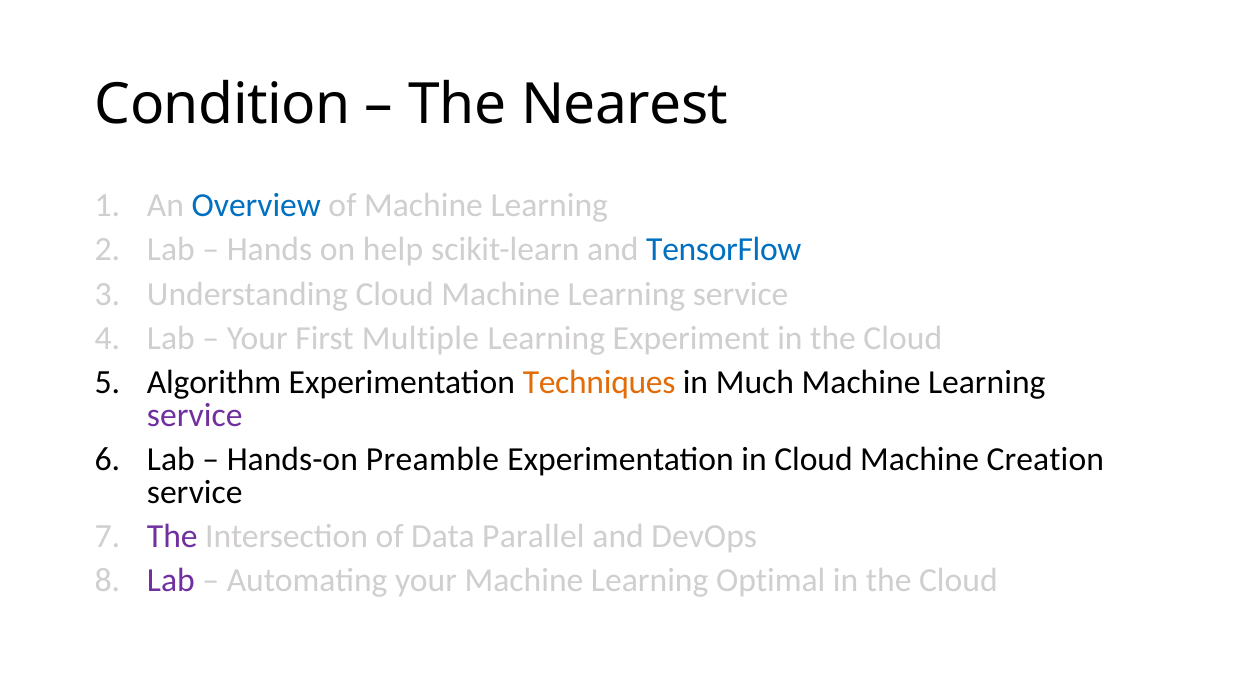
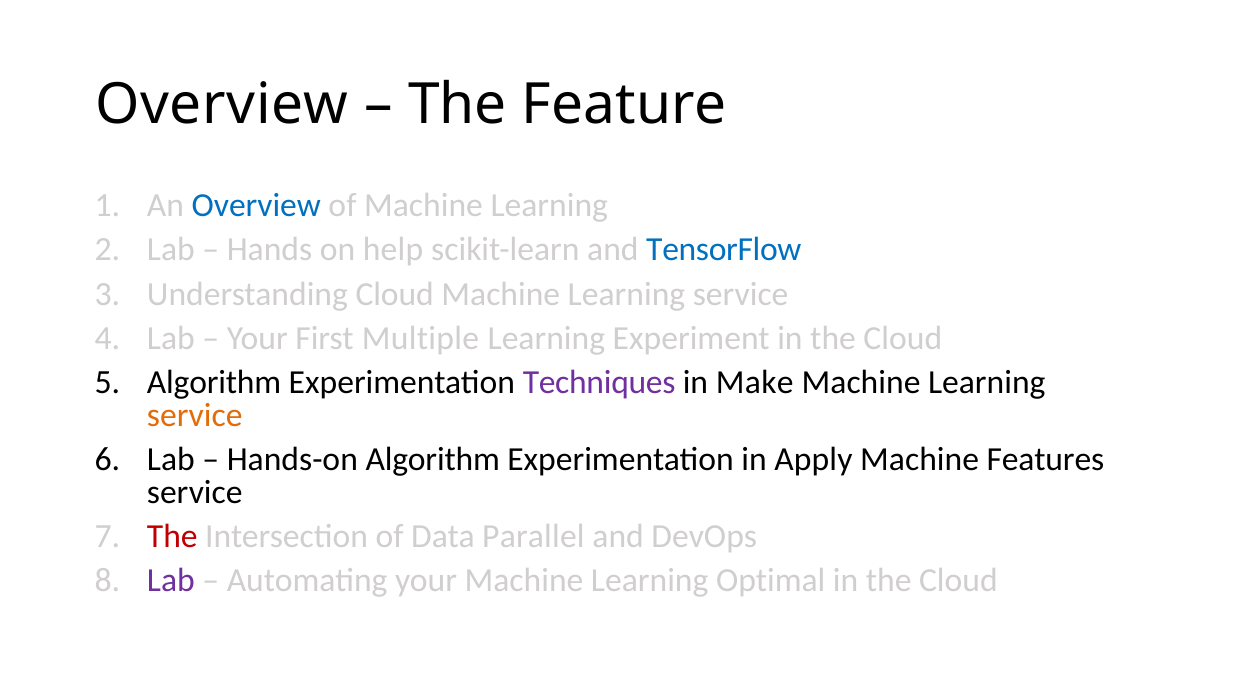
Condition: Condition -> Overview (222, 104)
Nearest: Nearest -> Feature (624, 104)
Techniques colour: orange -> purple (599, 383)
Much: Much -> Make (755, 383)
service colour: purple -> orange (195, 415)
Hands-on Preamble: Preamble -> Algorithm (433, 459)
in Cloud: Cloud -> Apply (813, 459)
Creation: Creation -> Features (1045, 459)
The colour: purple -> red (172, 536)
